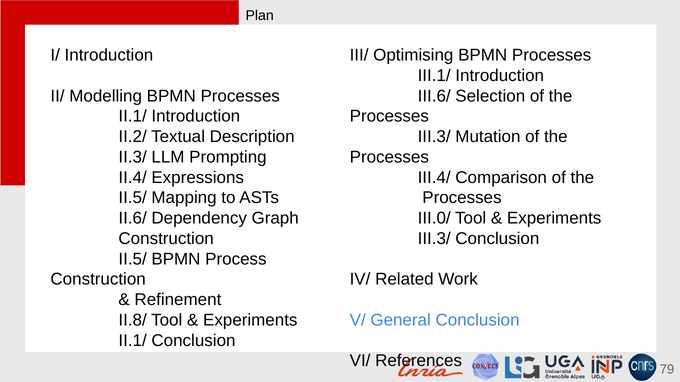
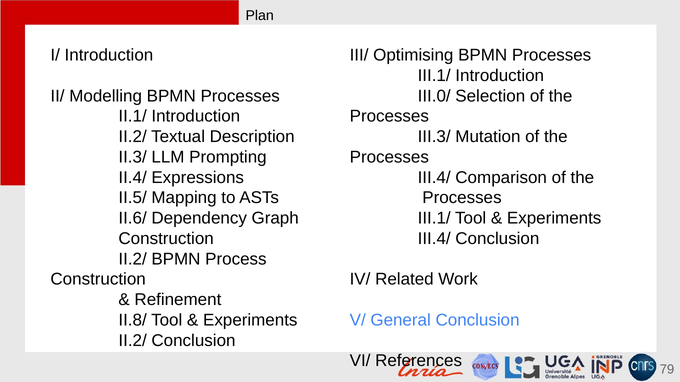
III.6/: III.6/ -> III.0/ (434, 96)
III.0/: III.0/ -> III.1/ (434, 219)
III.3/: III.3/ -> III.4/ (434, 239)
II.5/: II.5/ -> II.2/ (133, 259)
II.1/: II.1/ -> II.2/ (133, 341)
